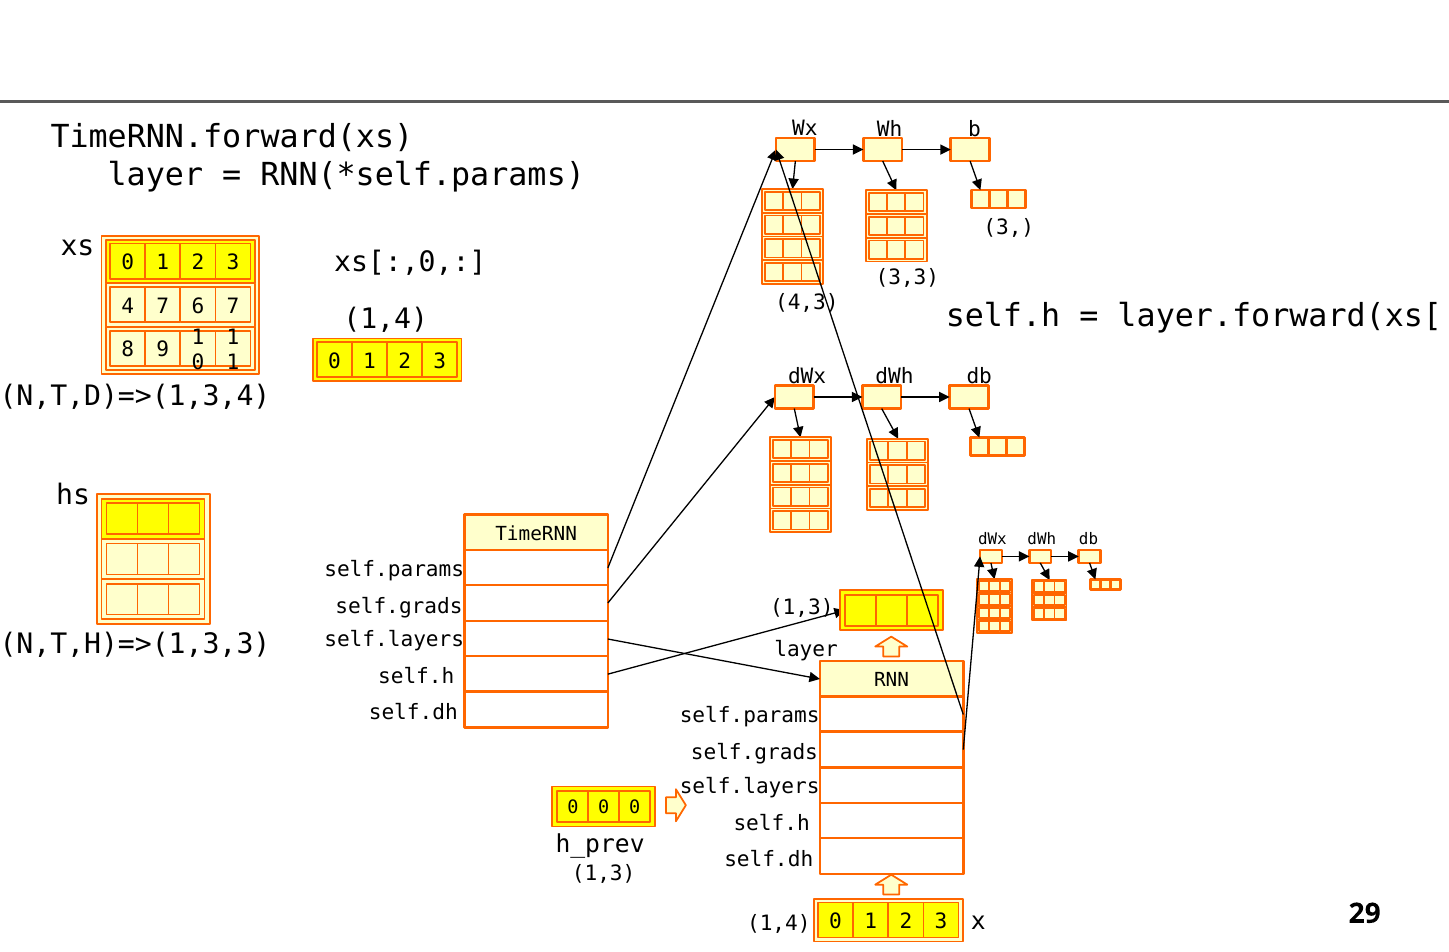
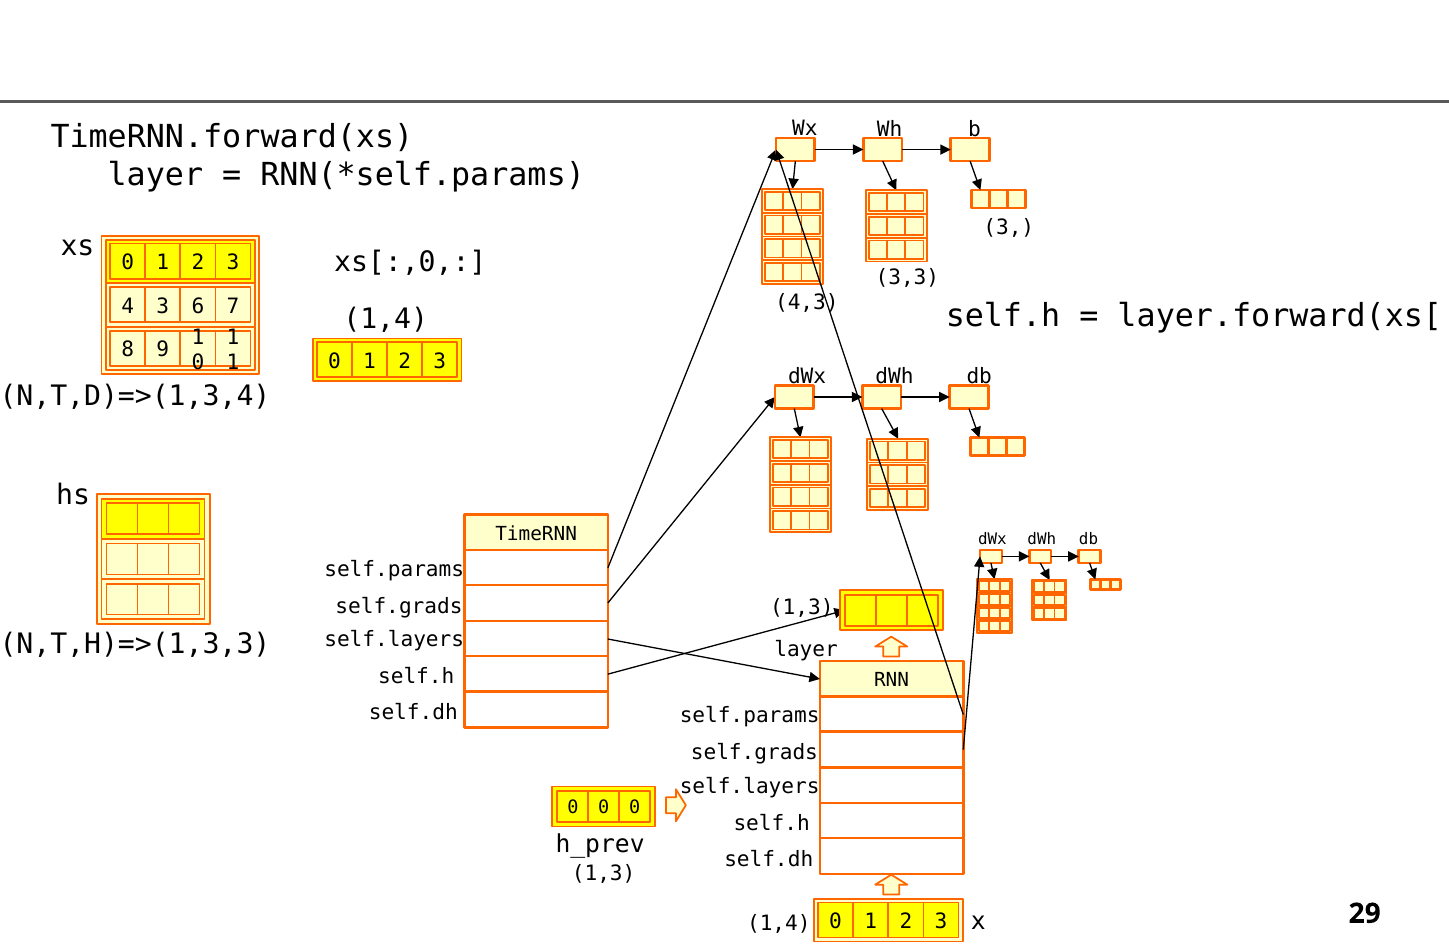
4 7: 7 -> 3 (163, 306)
